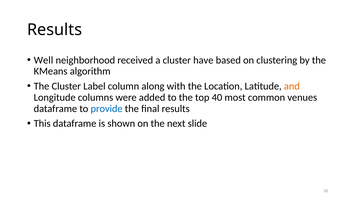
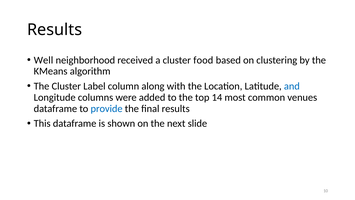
have: have -> food (203, 60)
and colour: orange -> blue (292, 86)
40: 40 -> 14 (217, 97)
